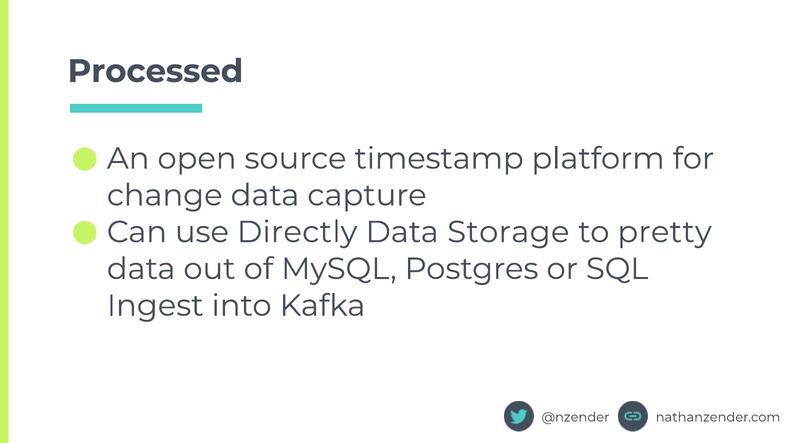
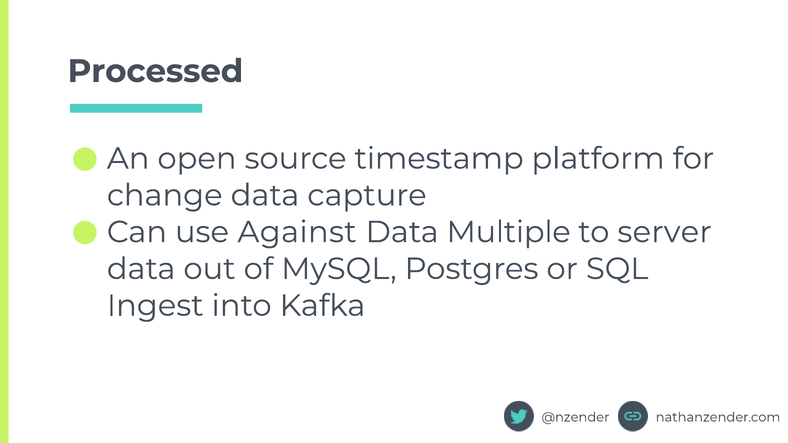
Directly: Directly -> Against (297, 232)
Storage: Storage -> Multiple (509, 232)
pretty: pretty -> server (665, 232)
